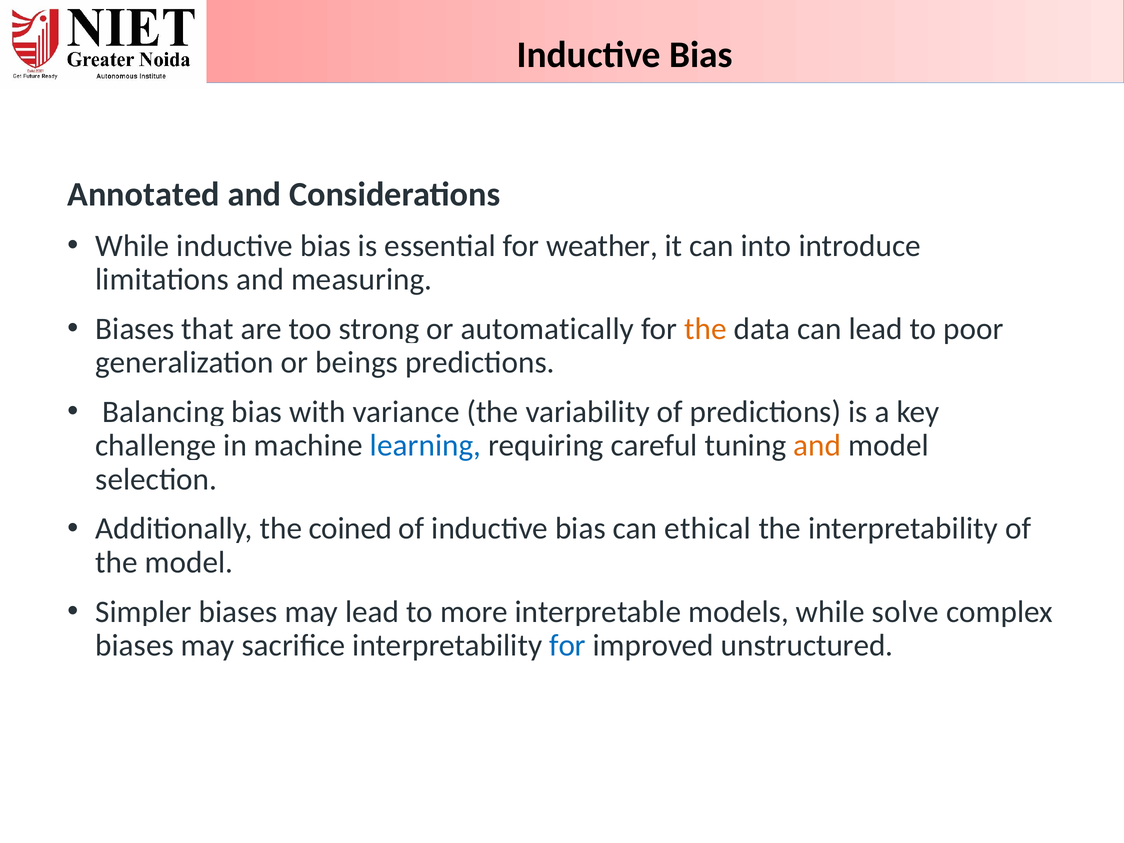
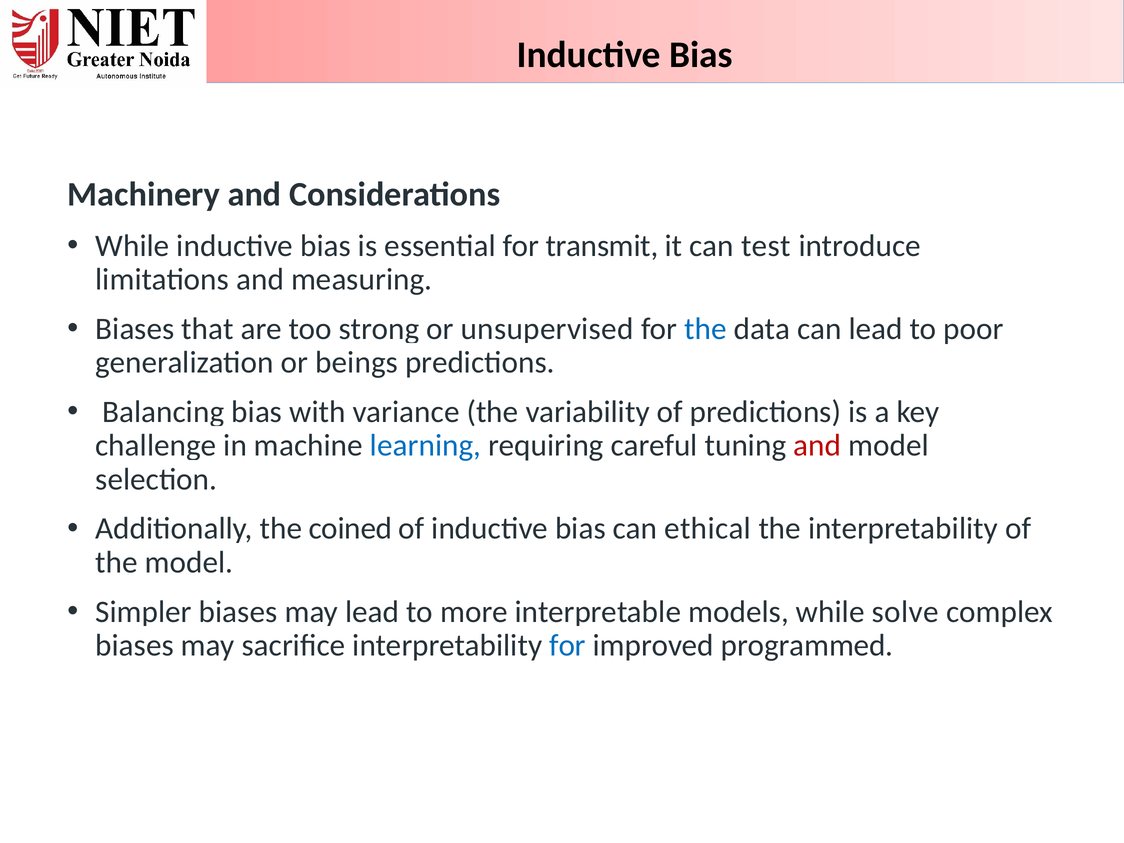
Annotated: Annotated -> Machinery (144, 195)
weather: weather -> transmit (602, 246)
into: into -> test (766, 246)
automatically: automatically -> unsupervised (547, 329)
the colour: orange -> blue (706, 329)
and colour: orange -> red (817, 446)
unstructured: unstructured -> programmed (807, 645)
